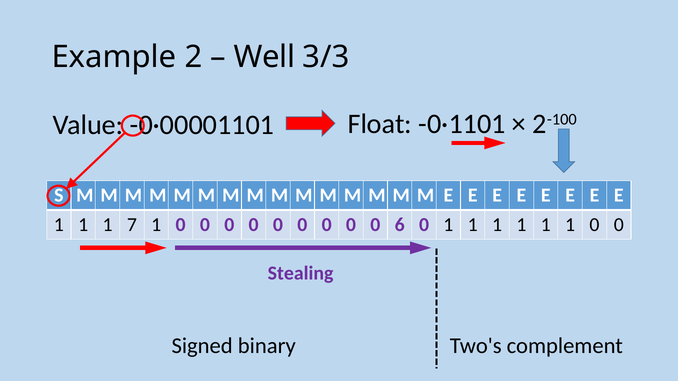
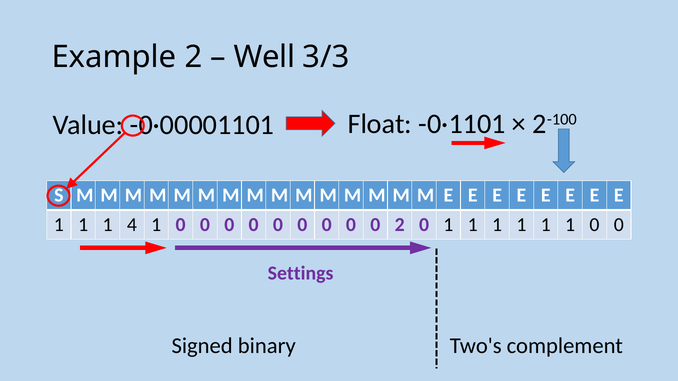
7: 7 -> 4 (132, 225)
0 6: 6 -> 2 (400, 225)
Stealing: Stealing -> Settings (301, 274)
